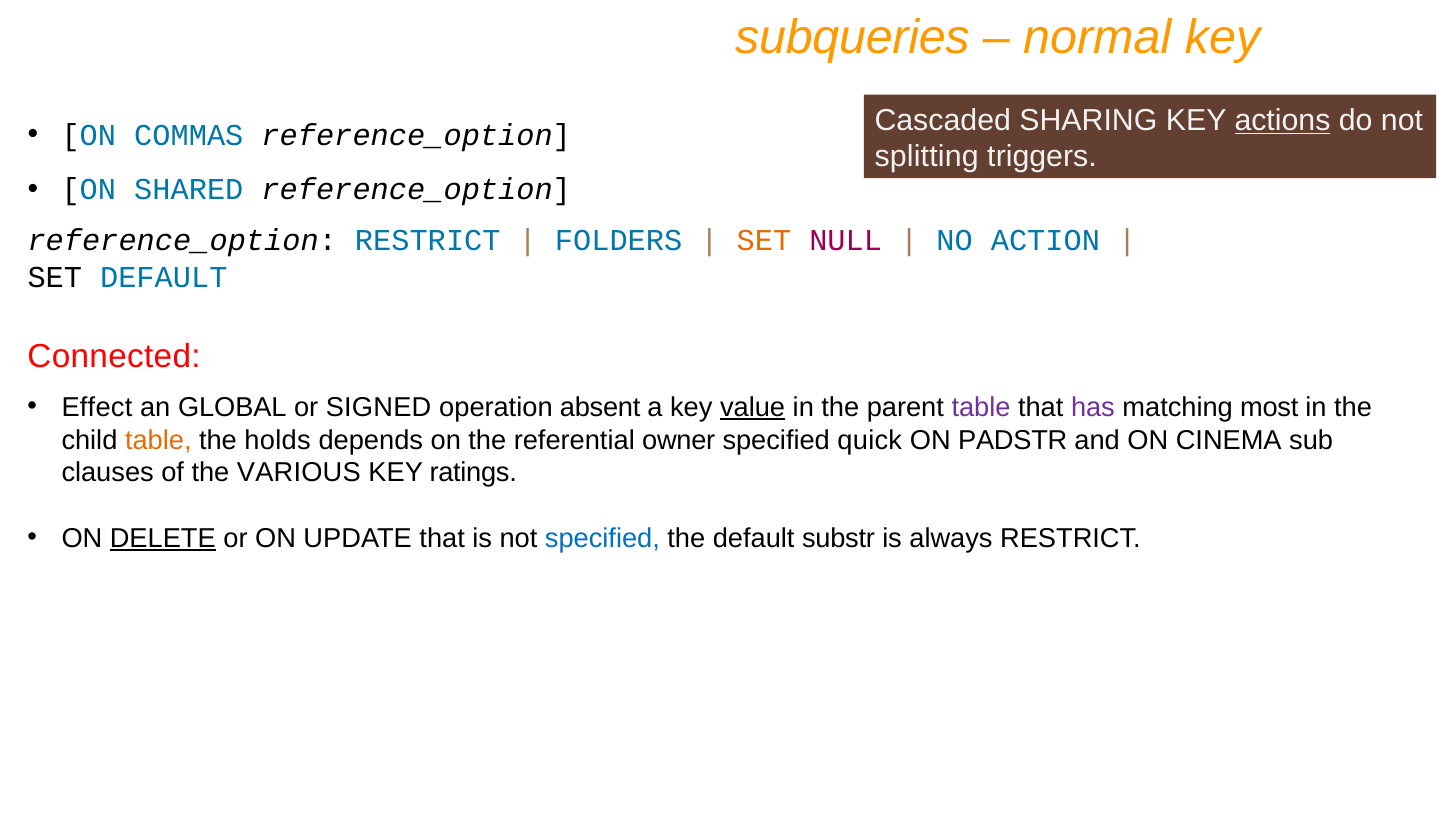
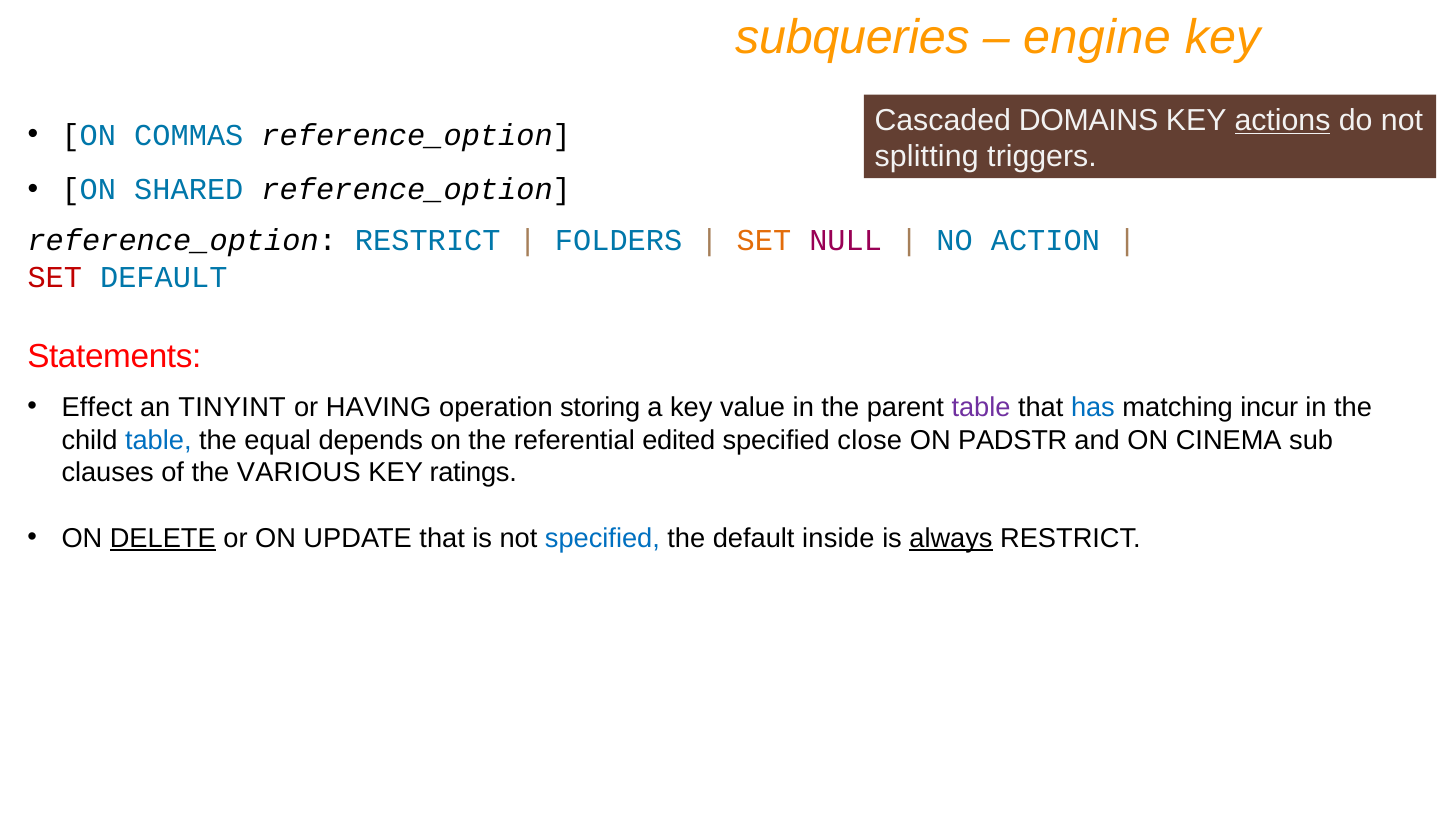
normal: normal -> engine (1097, 38)
SHARING: SHARING -> DOMAINS (1089, 120)
SET colour: black -> red (55, 277)
Connected: Connected -> Statements (114, 357)
GLOBAL: GLOBAL -> TINYINT (232, 407)
SIGNED: SIGNED -> HAVING (379, 407)
absent: absent -> storing (600, 407)
value underline: present -> none (753, 407)
has colour: purple -> blue (1093, 407)
most: most -> incur (1269, 407)
table colour: orange -> blue (158, 440)
holds: holds -> equal (278, 440)
owner: owner -> edited (679, 440)
quick: quick -> close (870, 440)
substr: substr -> inside (838, 538)
always underline: none -> present (951, 538)
